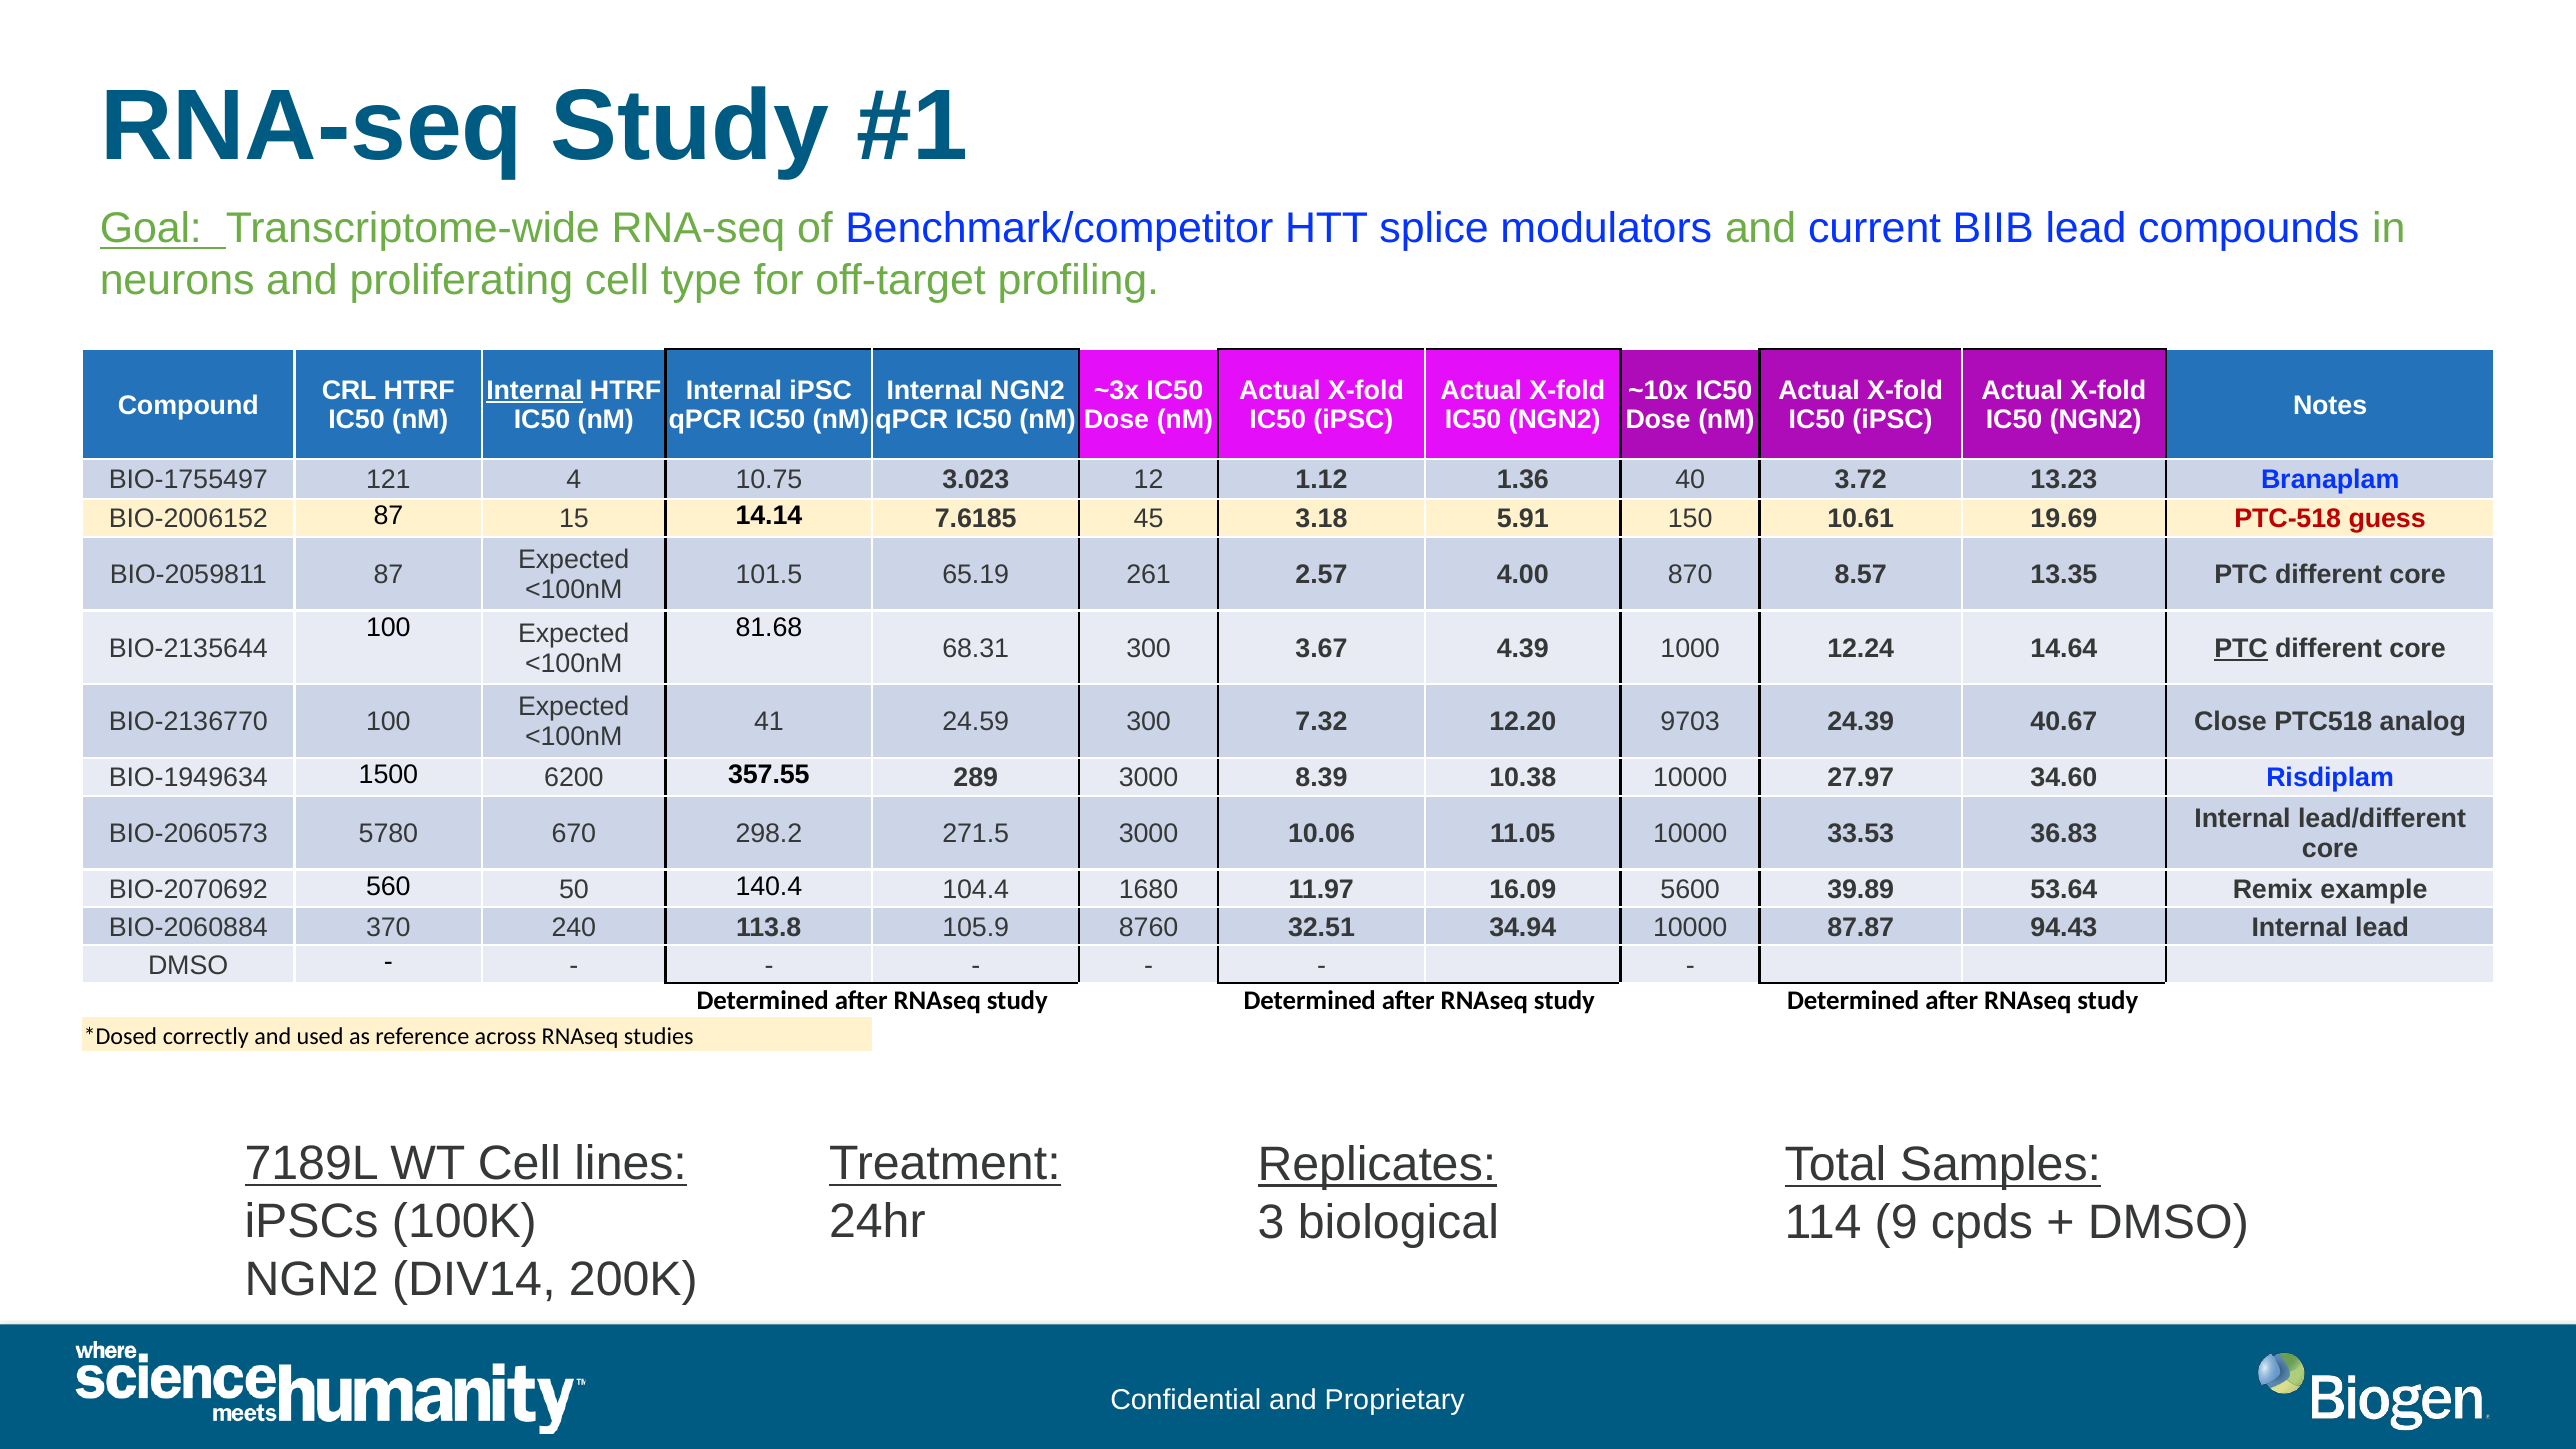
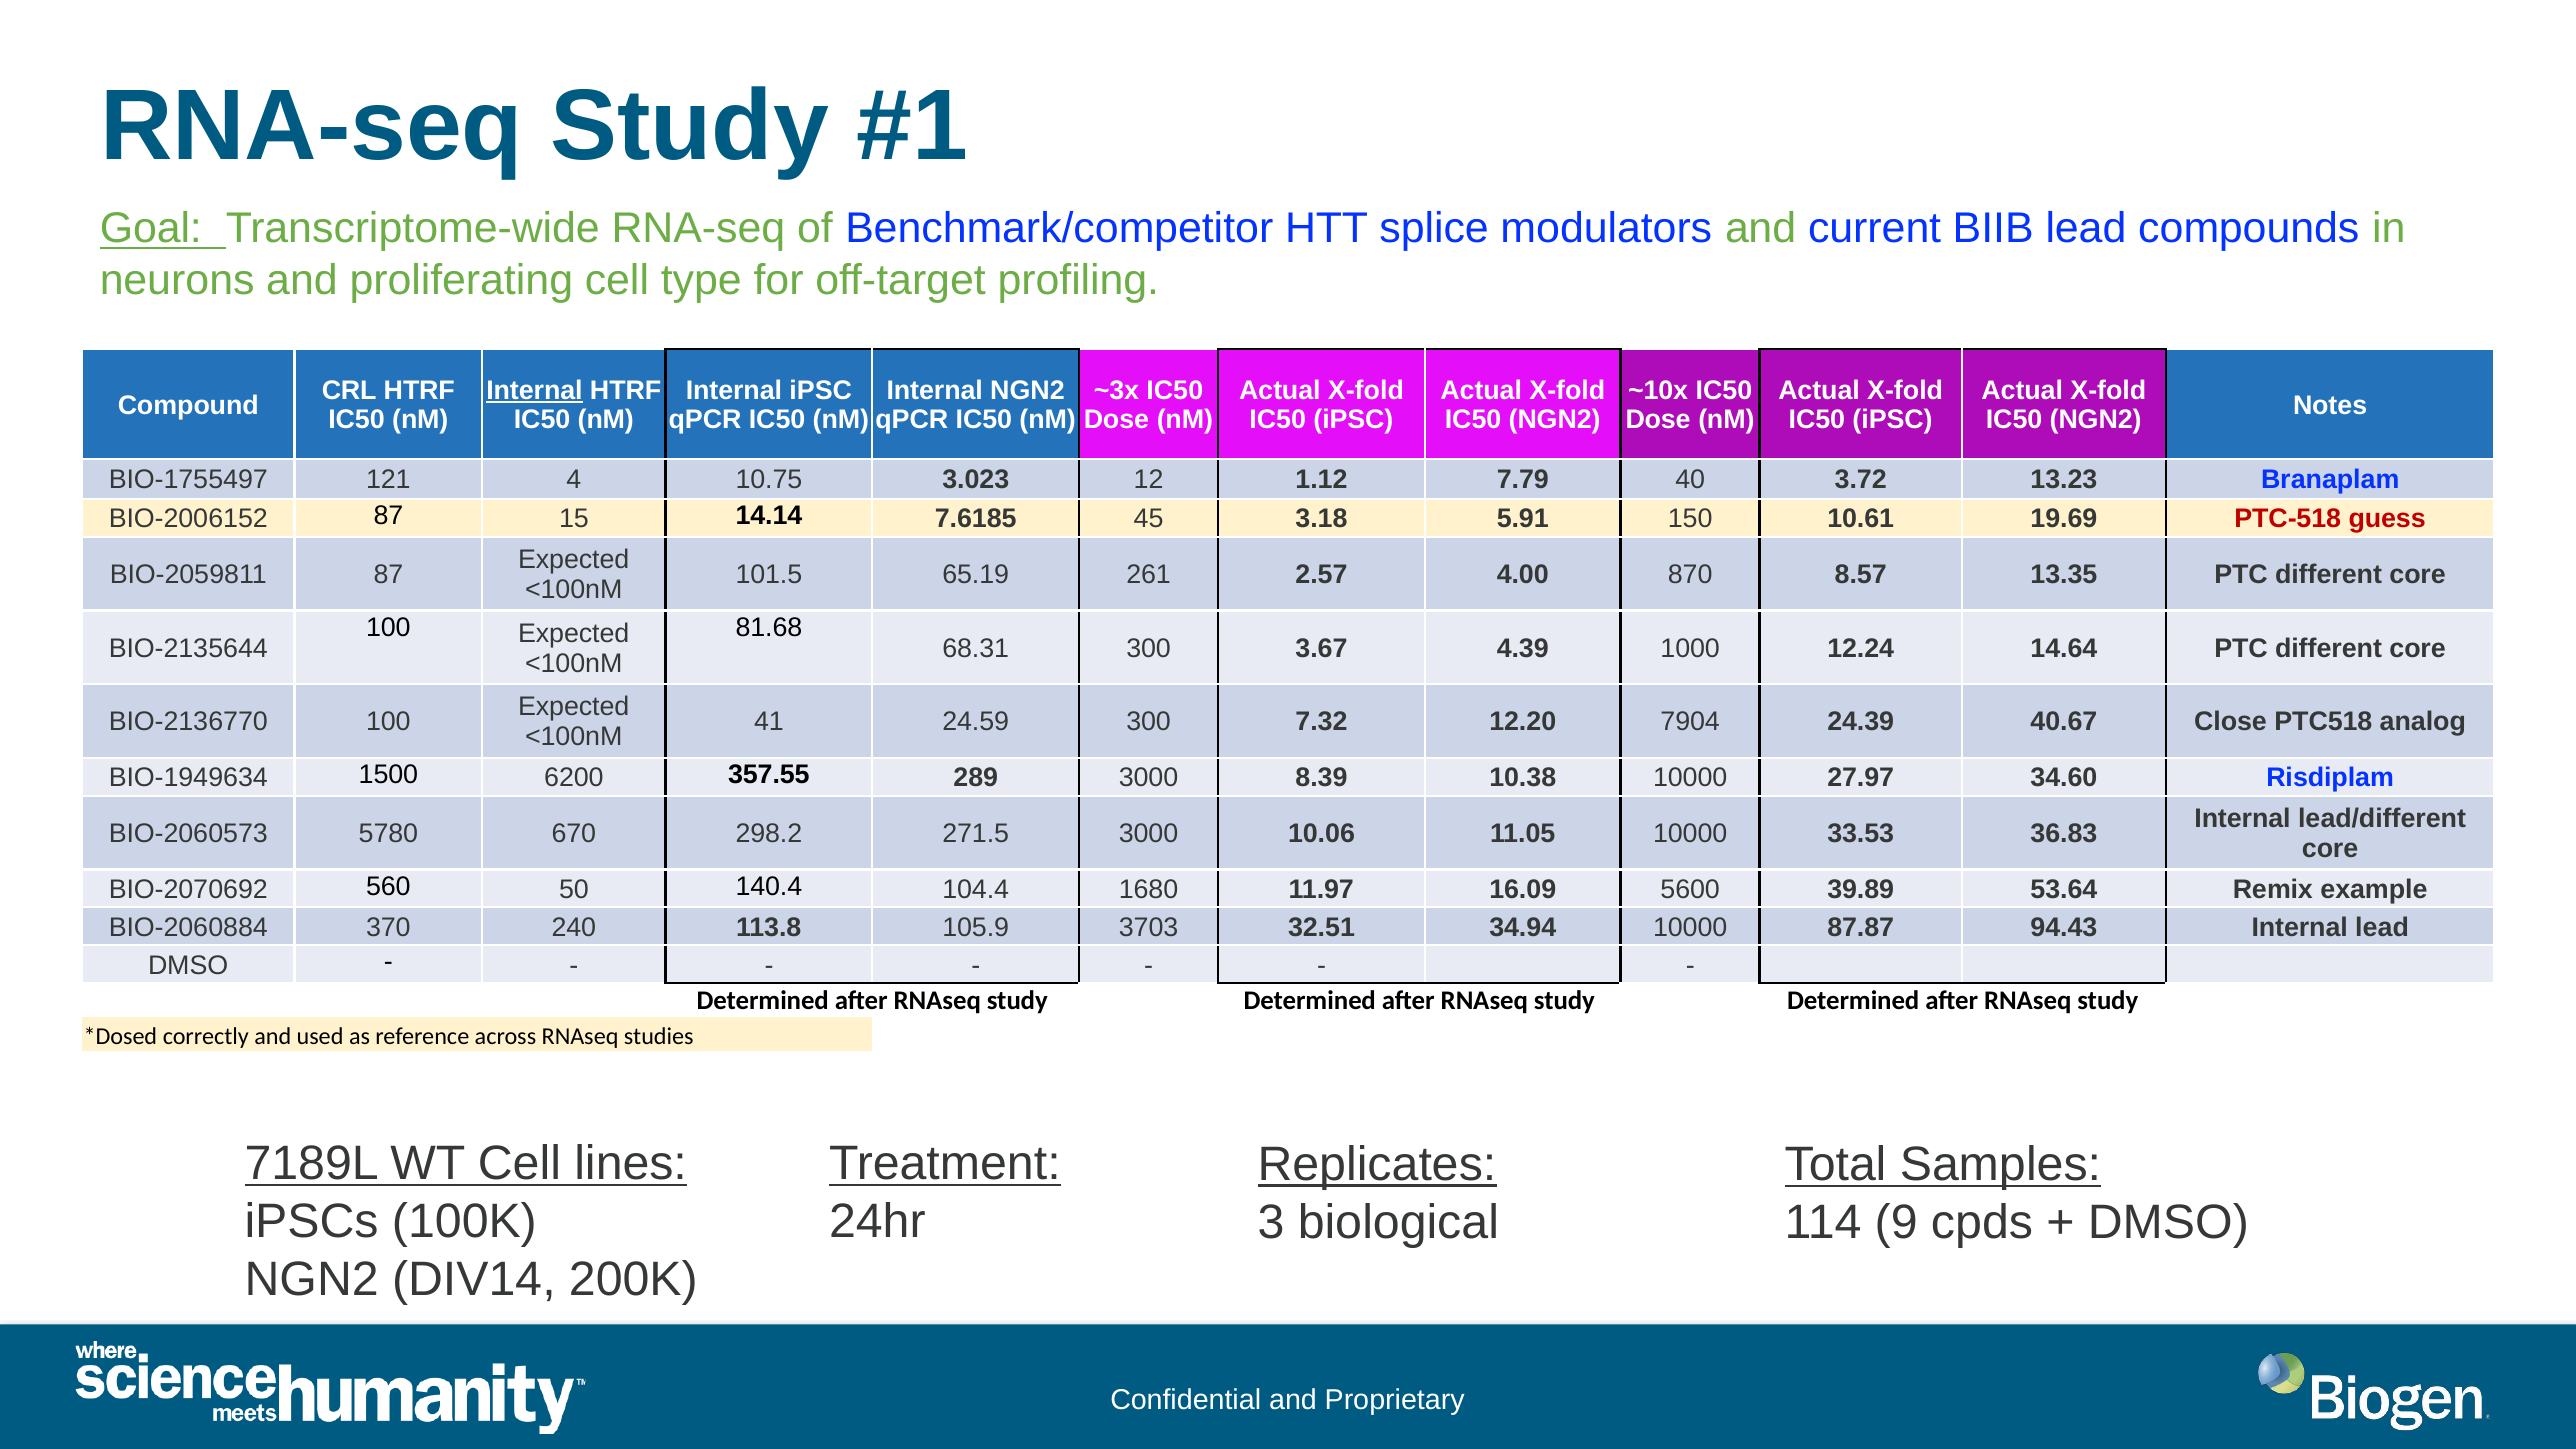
1.36: 1.36 -> 7.79 (1523, 480)
PTC underline: present -> none (2241, 648)
9703: 9703 -> 7904 (1690, 722)
8760: 8760 -> 3703 (1149, 927)
